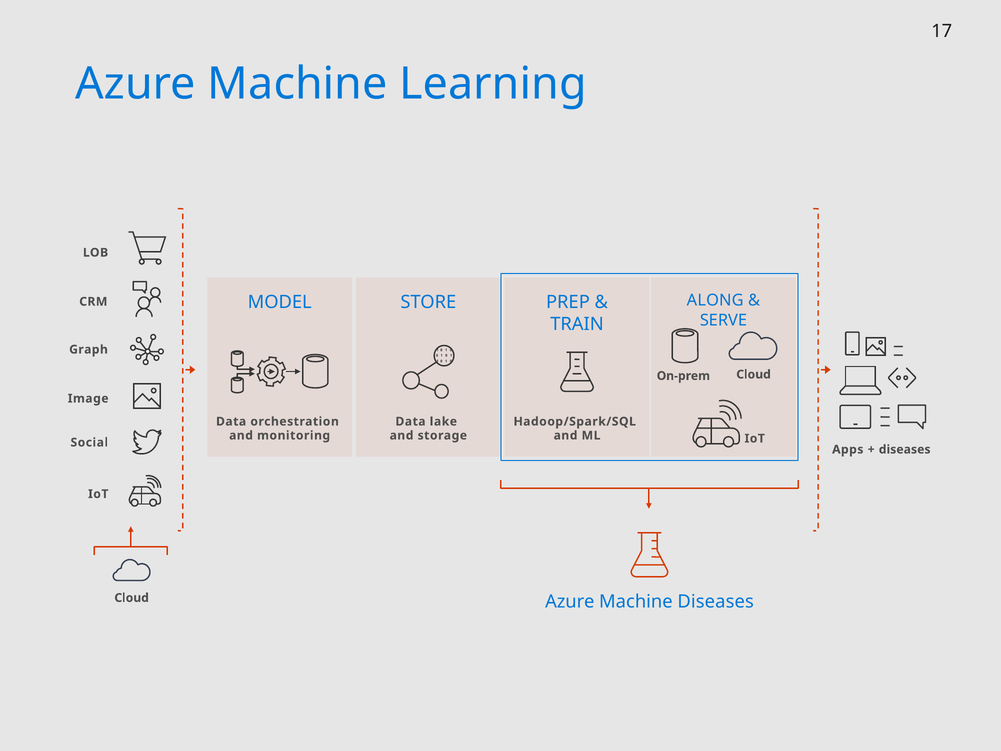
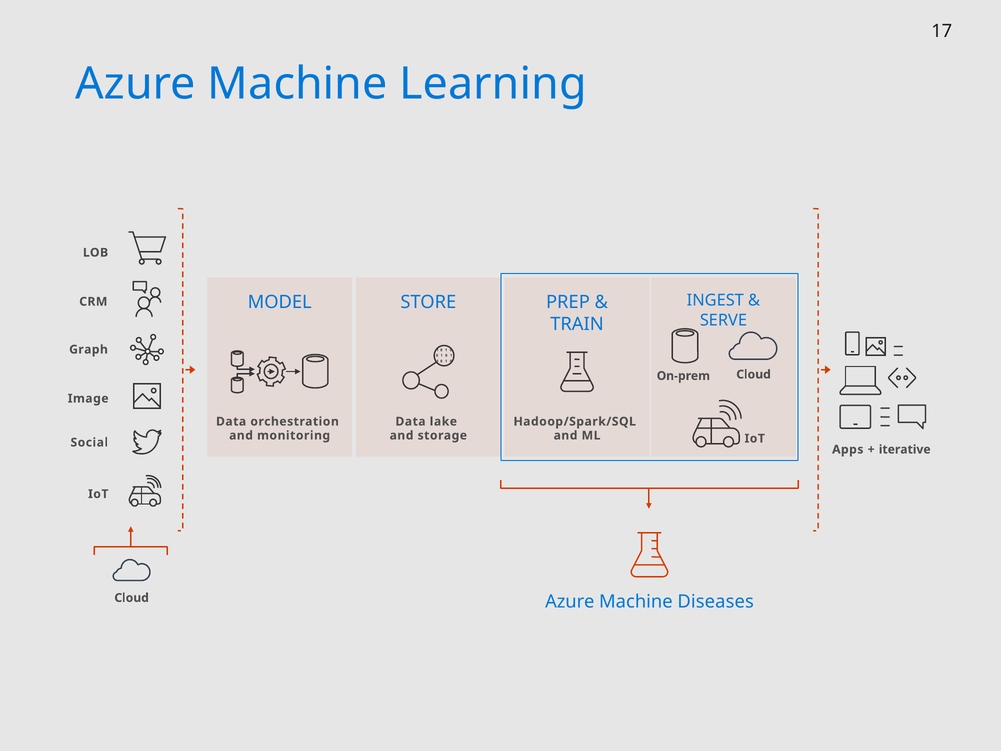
ALONG: ALONG -> INGEST (715, 300)
diseases: diseases -> iterative (905, 449)
